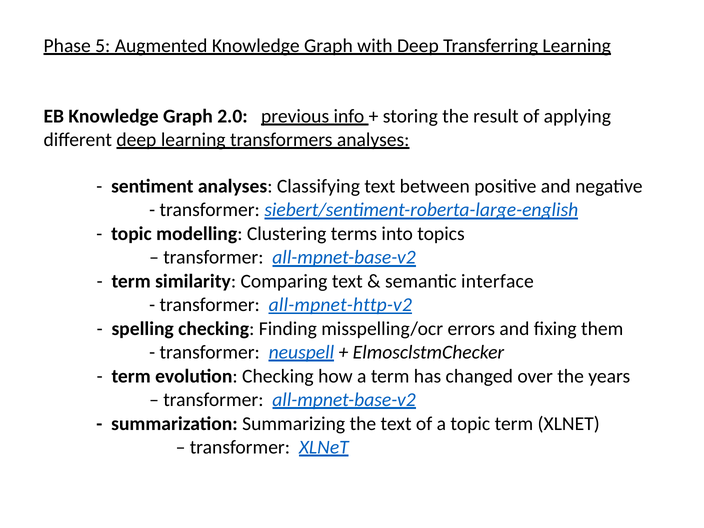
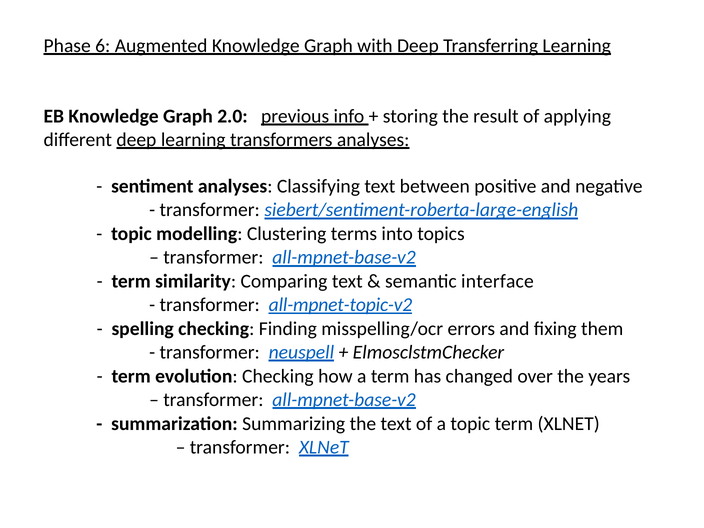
5: 5 -> 6 (103, 46)
all-mpnet-http-v2: all-mpnet-http-v2 -> all-mpnet-topic-v2 (340, 305)
